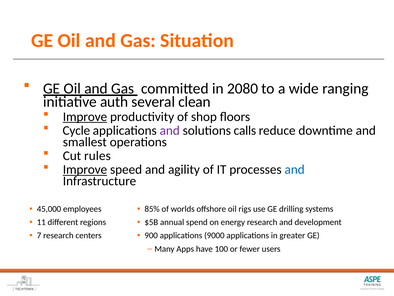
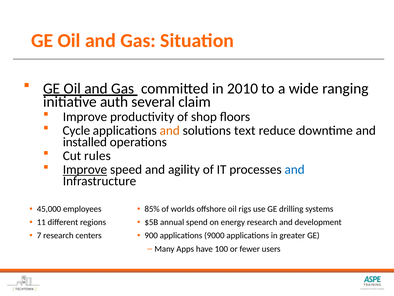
2080: 2080 -> 2010 (243, 88)
clean: clean -> claim (195, 102)
Improve underline: present -> none (85, 117)
and colour: purple -> orange (170, 130)
calls: calls -> text (245, 130)
smallest: smallest -> installed (85, 142)
